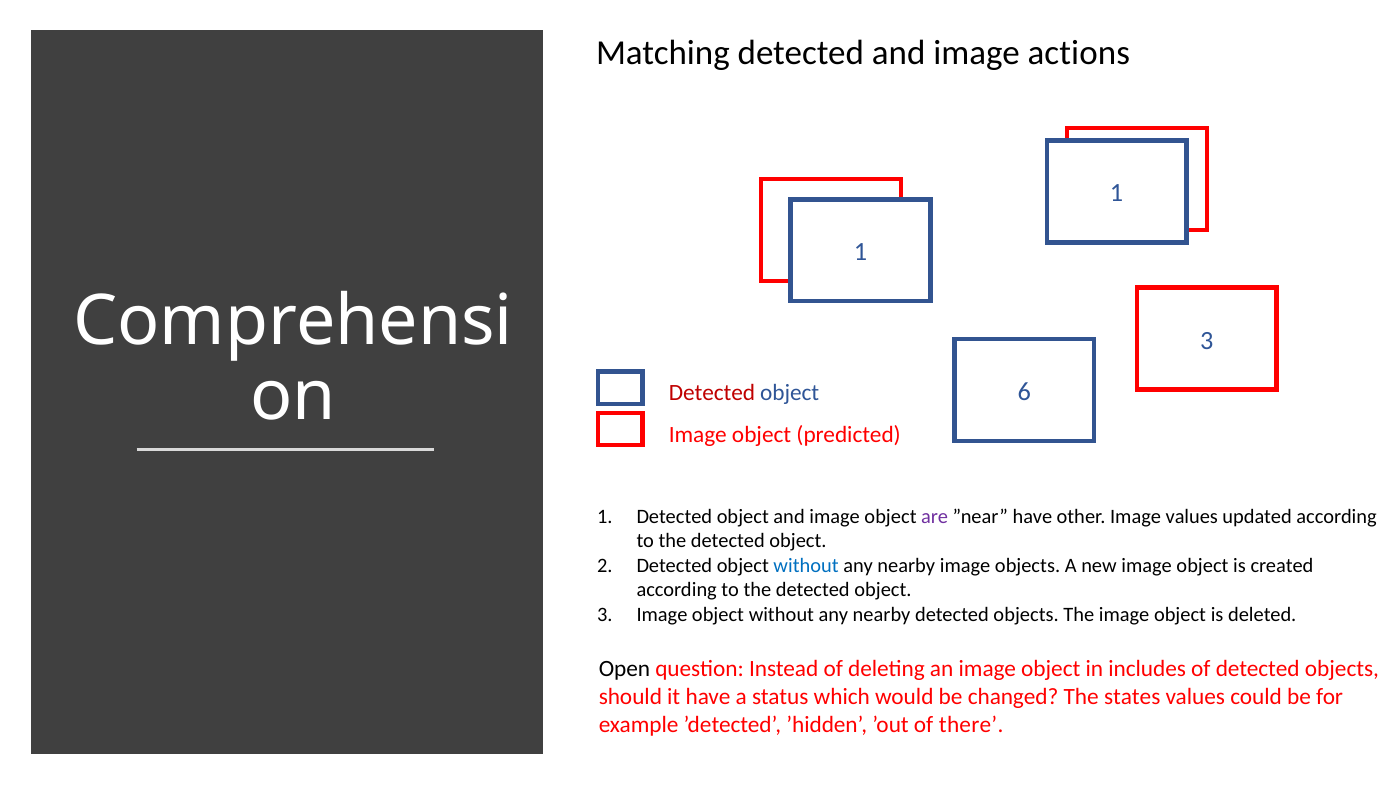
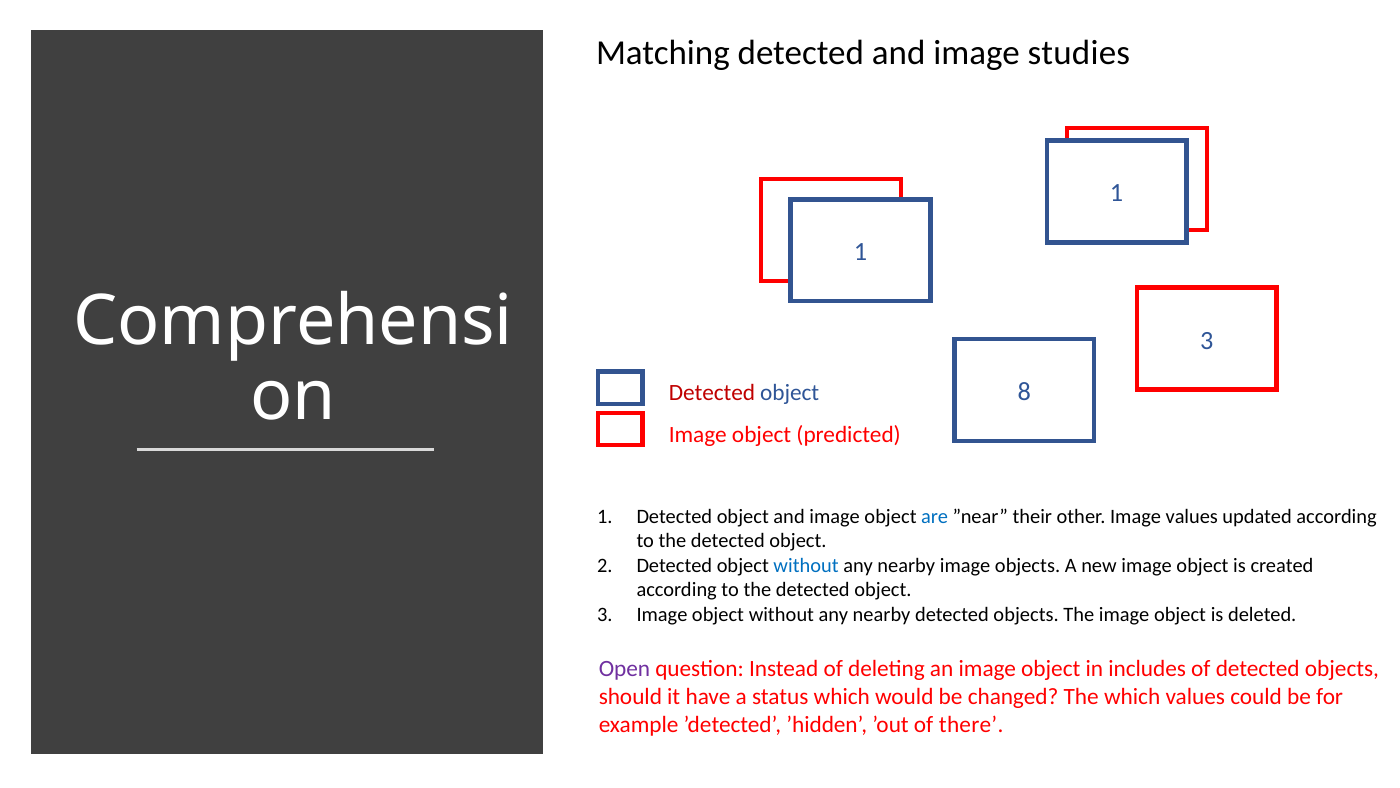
actions: actions -> studies (1079, 53)
6: 6 -> 8 (1024, 391)
are colour: purple -> blue (935, 516)
”near have: have -> their (1032, 516)
Open colour: black -> purple (624, 668)
The states: states -> which (1132, 696)
